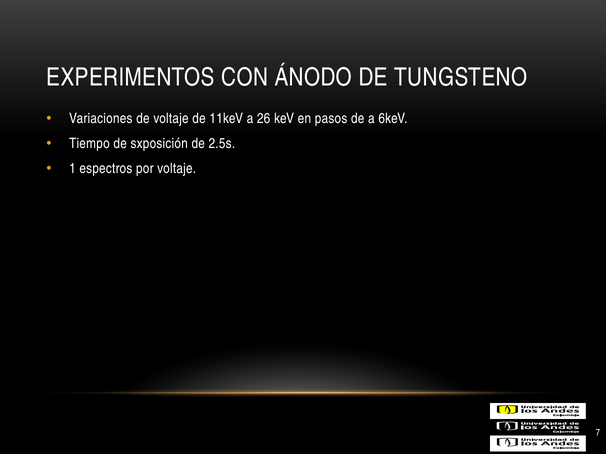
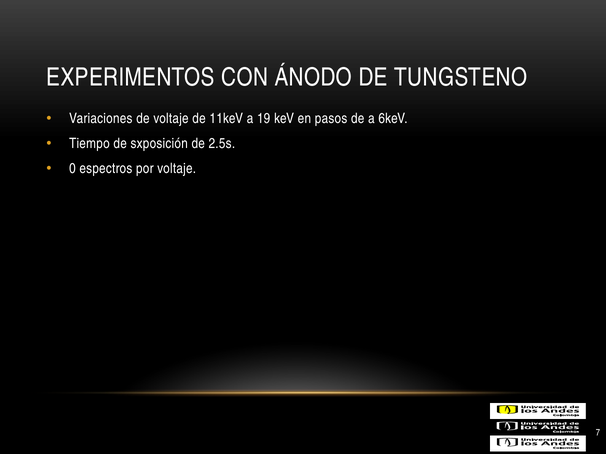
26: 26 -> 19 (264, 119)
1: 1 -> 0 (72, 169)
